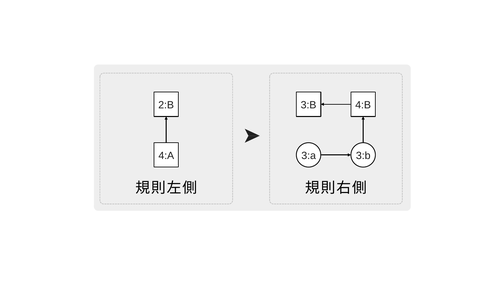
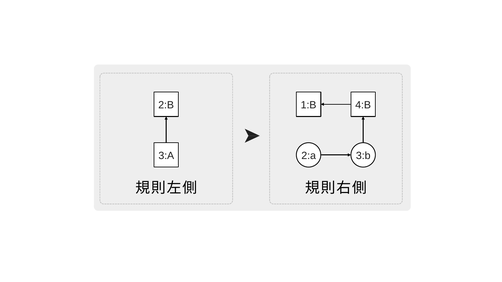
3:B: 3:B -> 1:B (309, 105)
4:A: 4:A -> 3:A (166, 156)
3:a: 3:a -> 2:a (309, 156)
